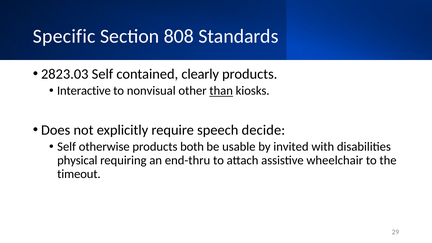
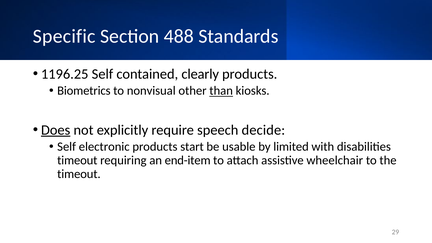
808: 808 -> 488 (179, 36)
2823.03: 2823.03 -> 1196.25 (65, 74)
Interactive: Interactive -> Biometrics (84, 91)
Does underline: none -> present (56, 130)
otherwise: otherwise -> electronic (104, 147)
both: both -> start (192, 147)
invited: invited -> limited (291, 147)
physical: physical -> timeout (77, 160)
end-thru: end-thru -> end-item (188, 160)
